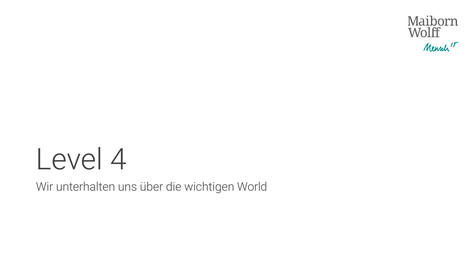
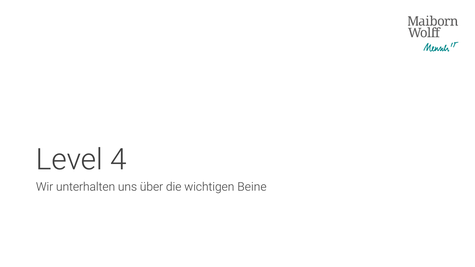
World: World -> Beine (252, 187)
